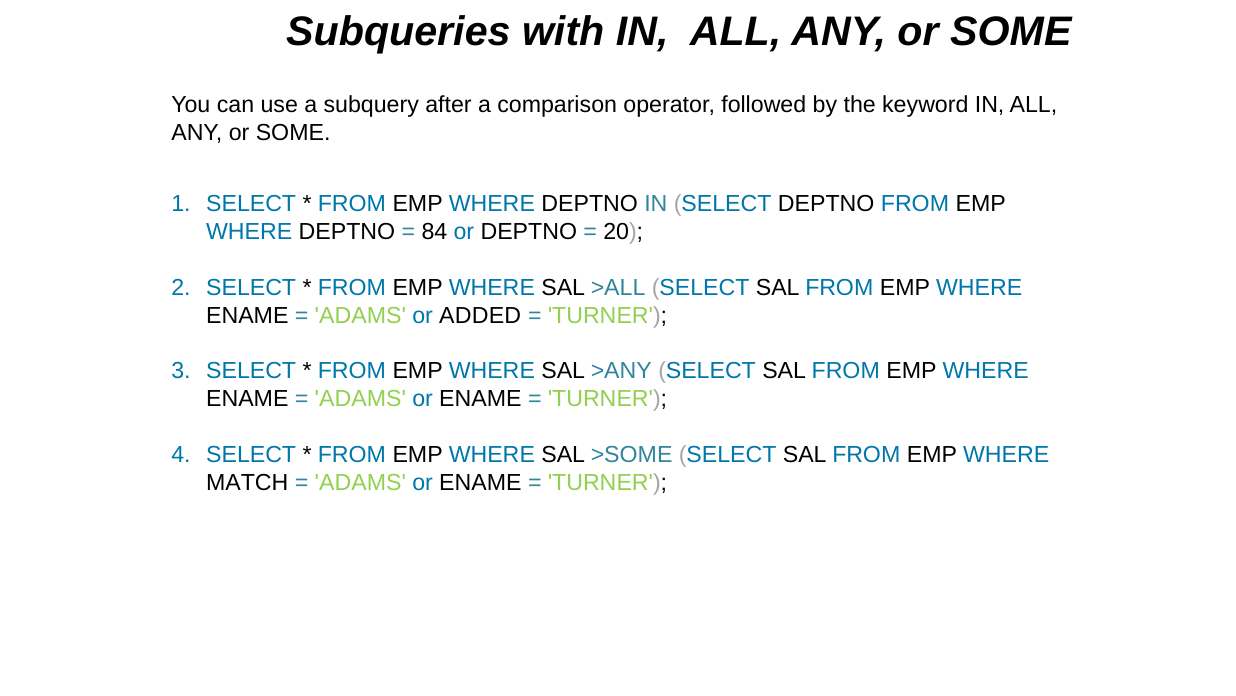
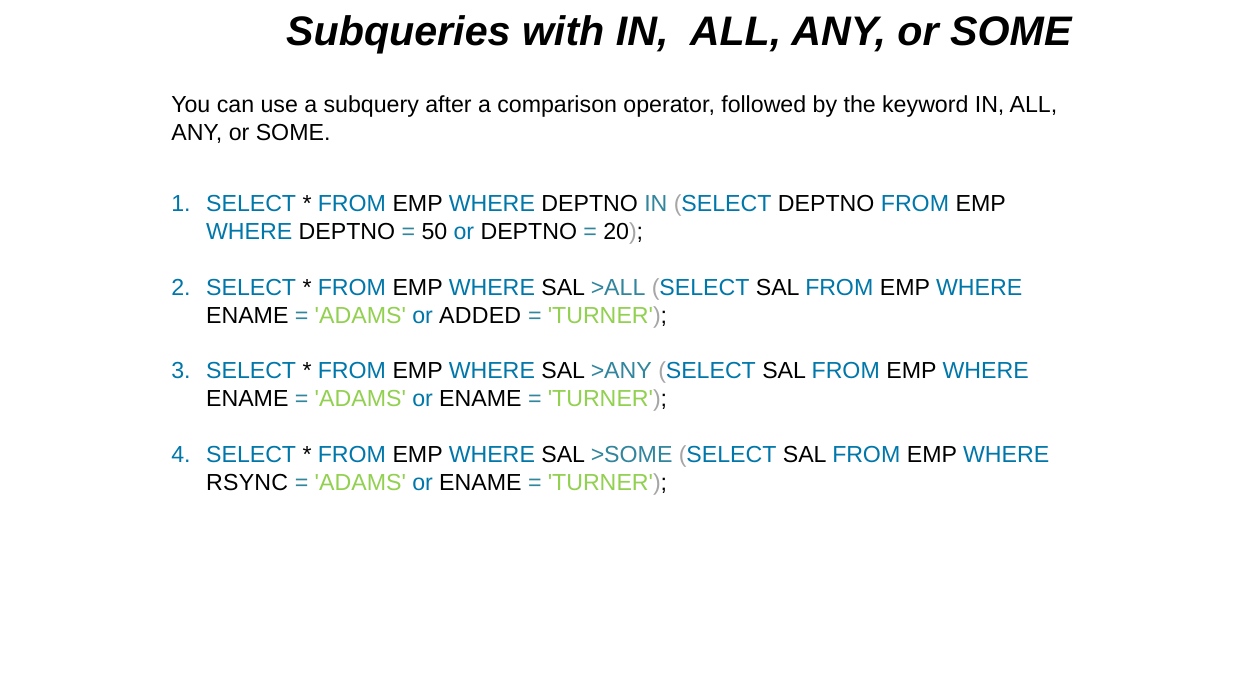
84: 84 -> 50 (434, 232)
MATCH: MATCH -> RSYNC (247, 482)
